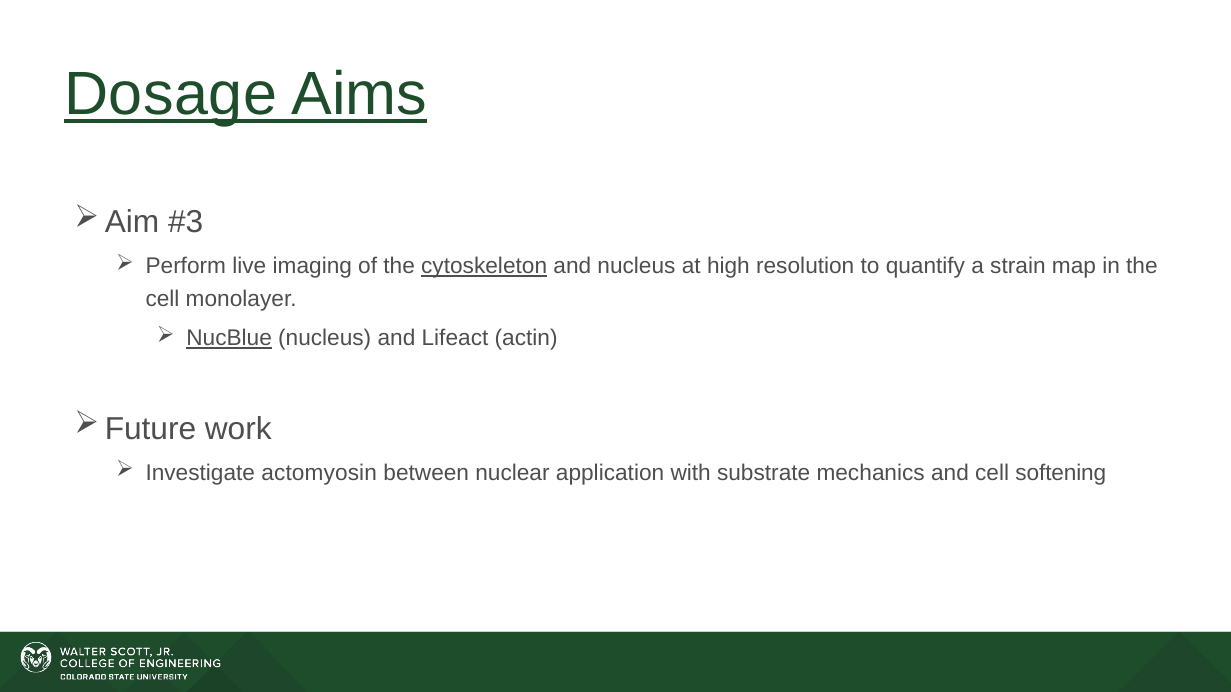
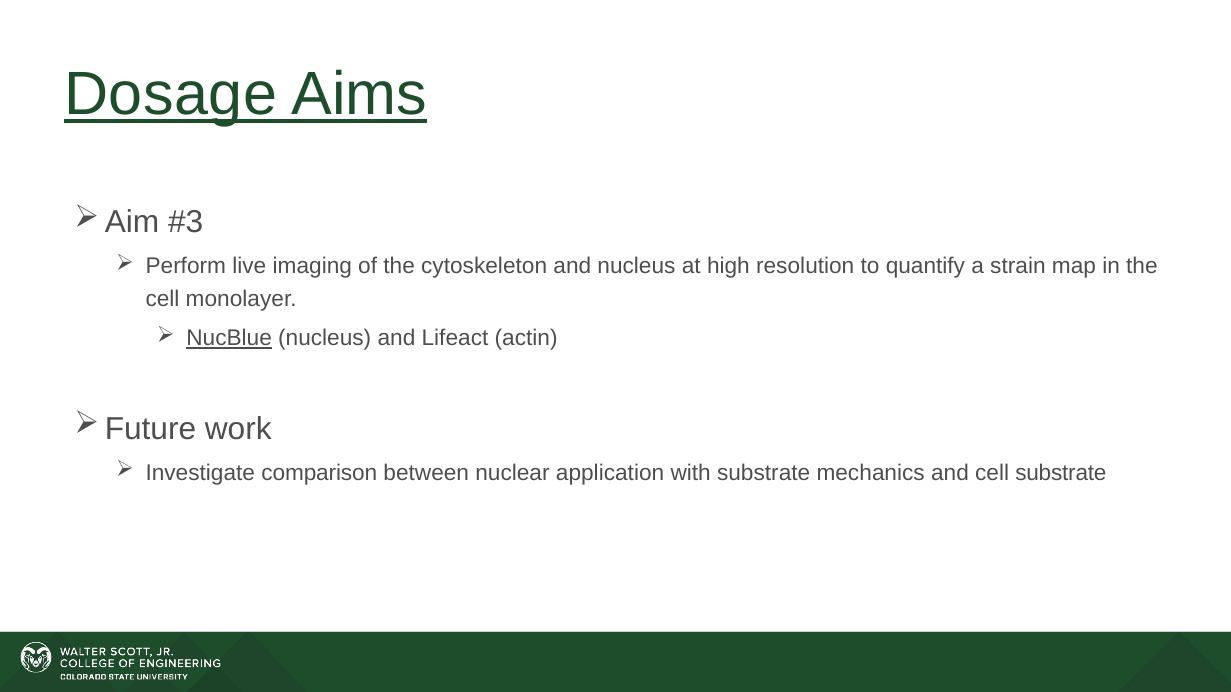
cytoskeleton underline: present -> none (484, 267)
actomyosin: actomyosin -> comparison (319, 473)
cell softening: softening -> substrate (1061, 473)
